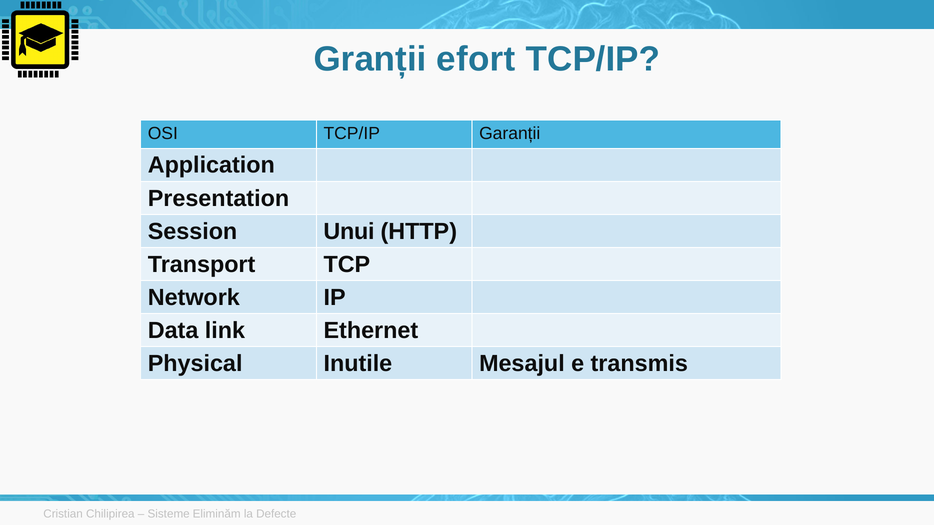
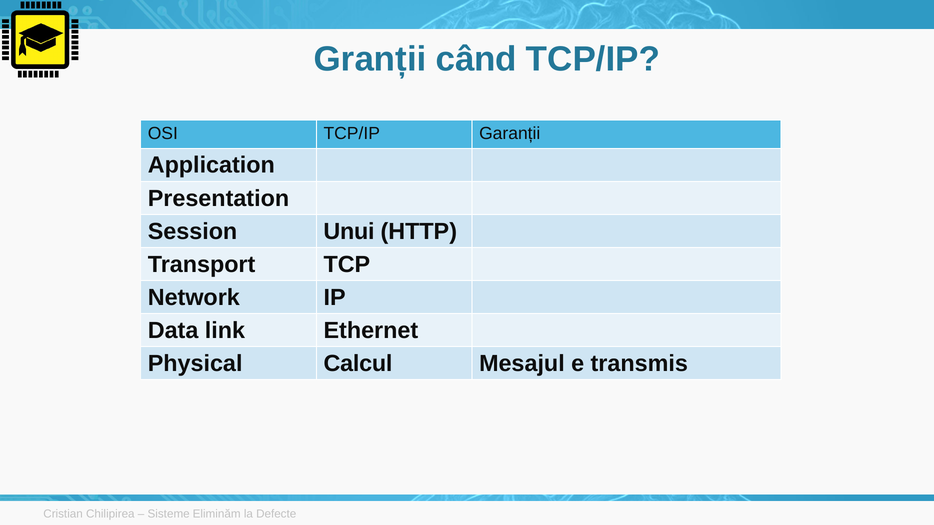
efort: efort -> când (476, 59)
Inutile: Inutile -> Calcul (358, 364)
